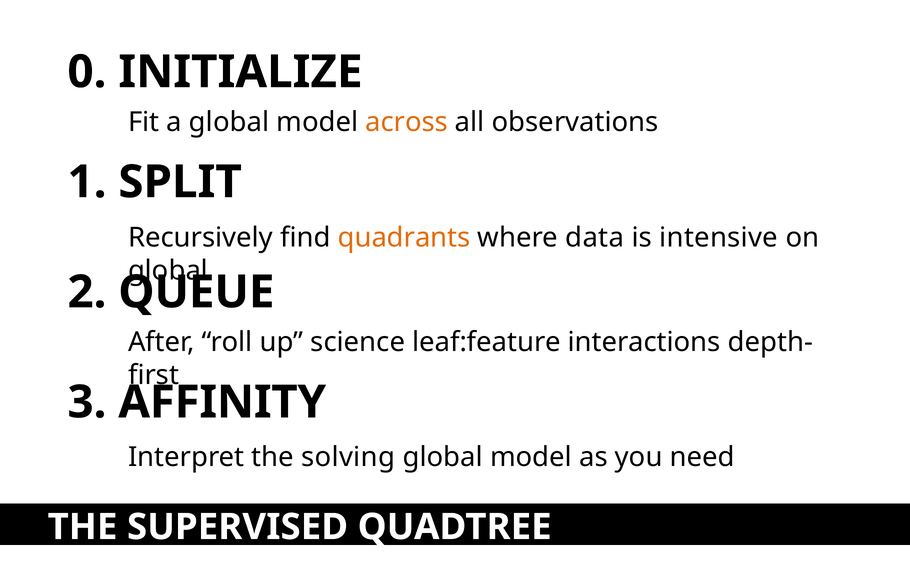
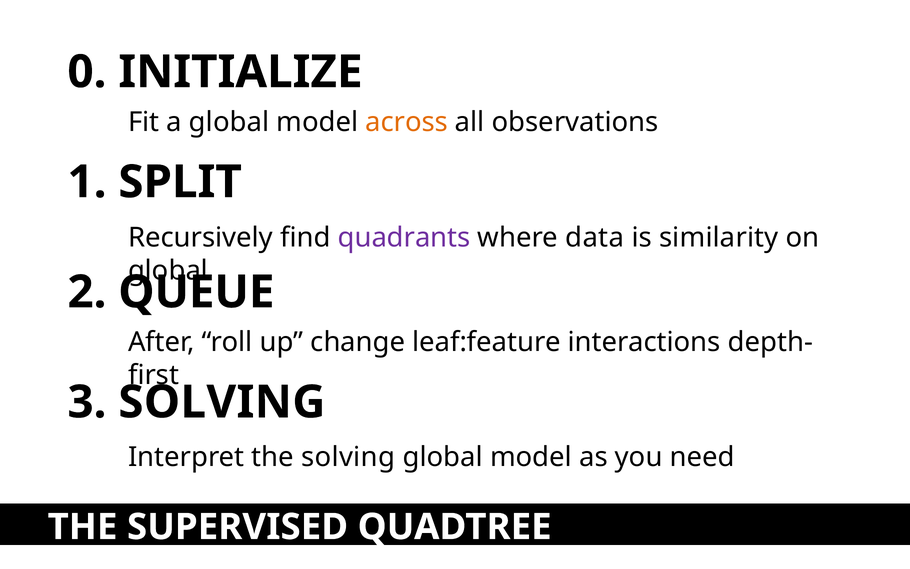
quadrants colour: orange -> purple (404, 238)
intensive: intensive -> similarity (719, 238)
science: science -> change (358, 342)
3 AFFINITY: AFFINITY -> SOLVING (222, 402)
